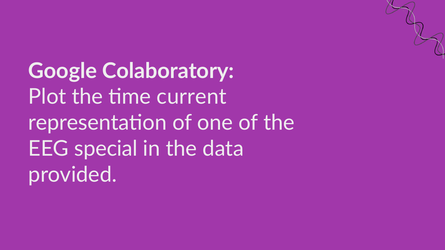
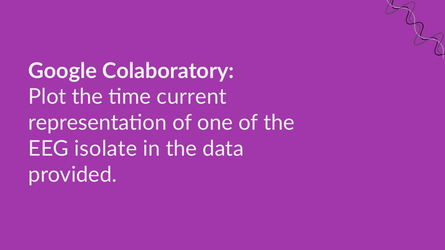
special: special -> isolate (106, 149)
